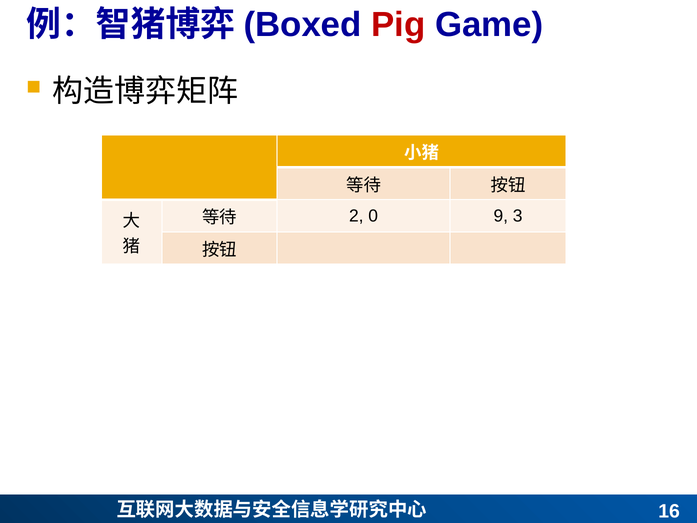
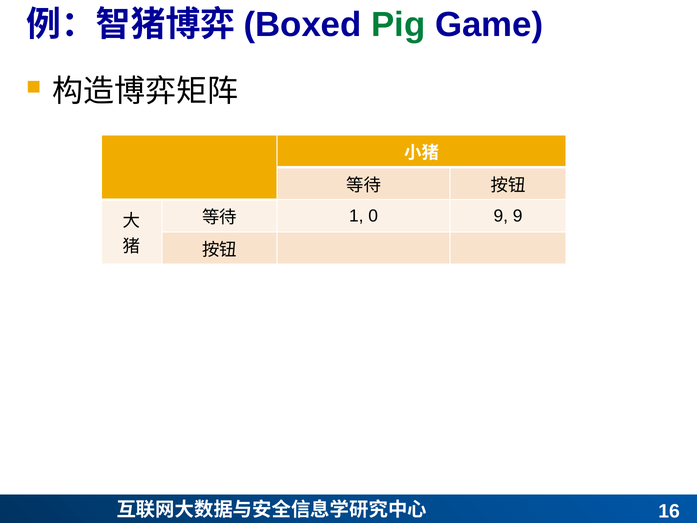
Pig colour: red -> green (398, 25)
2: 2 -> 1 (356, 216)
9 3: 3 -> 9 (518, 216)
